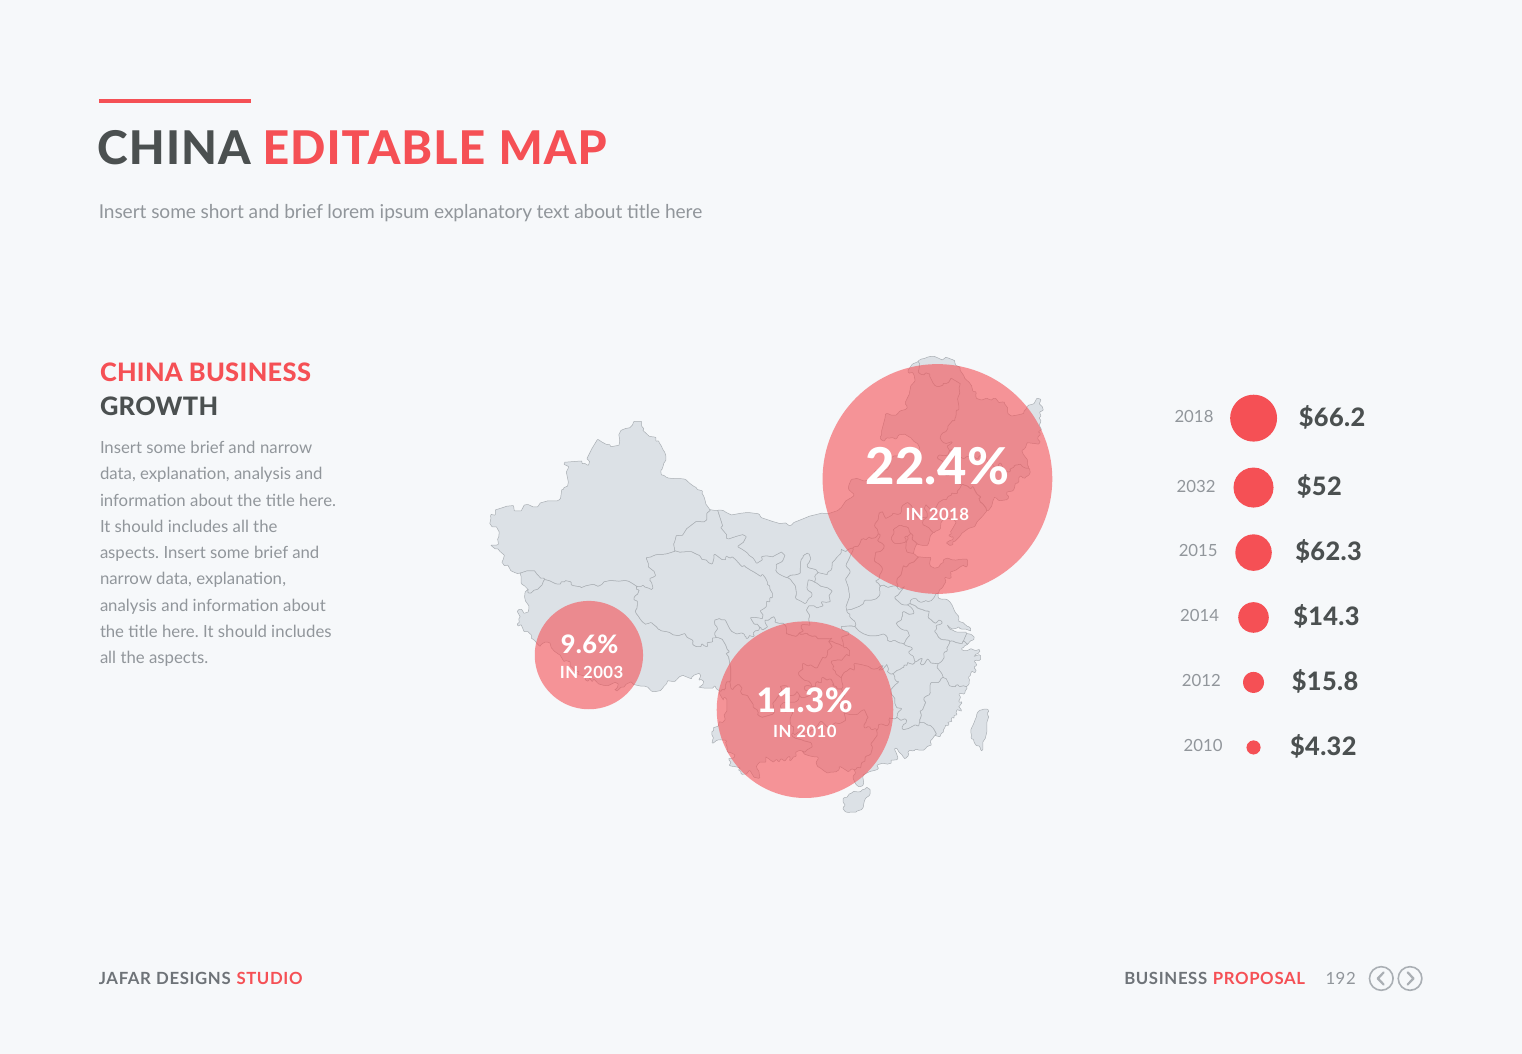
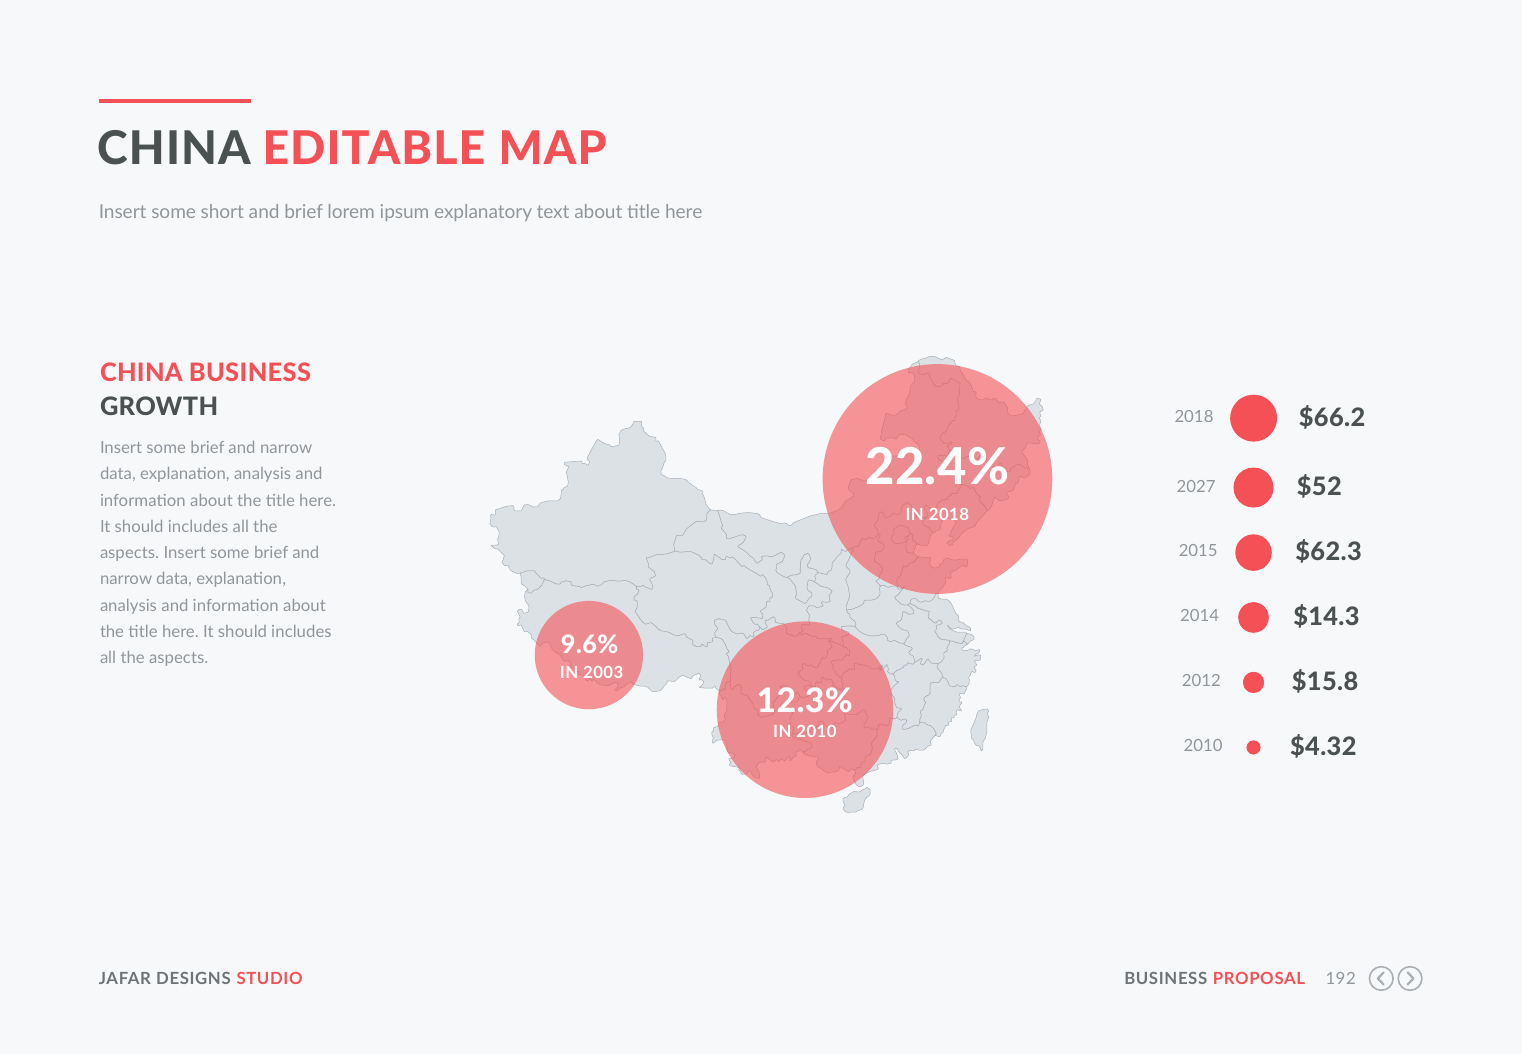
2032: 2032 -> 2027 (1196, 486)
11.3%: 11.3% -> 12.3% (805, 701)
